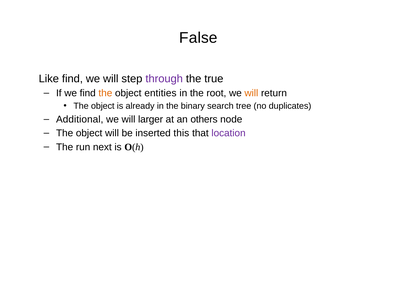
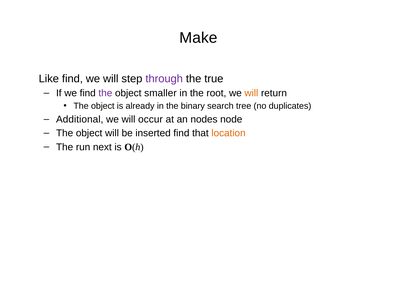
False: False -> Make (198, 38)
the colour: orange -> purple (105, 93)
entities: entities -> smaller (160, 93)
larger: larger -> occur (150, 120)
others: others -> nodes (204, 120)
inserted this: this -> find (181, 133)
location colour: purple -> orange (229, 133)
